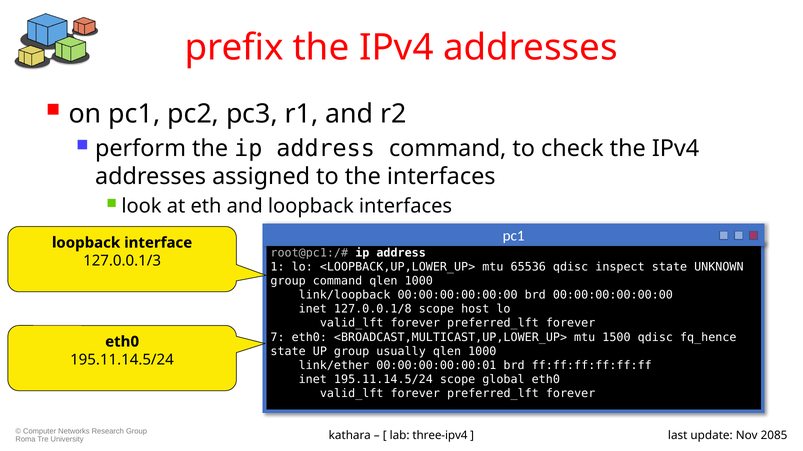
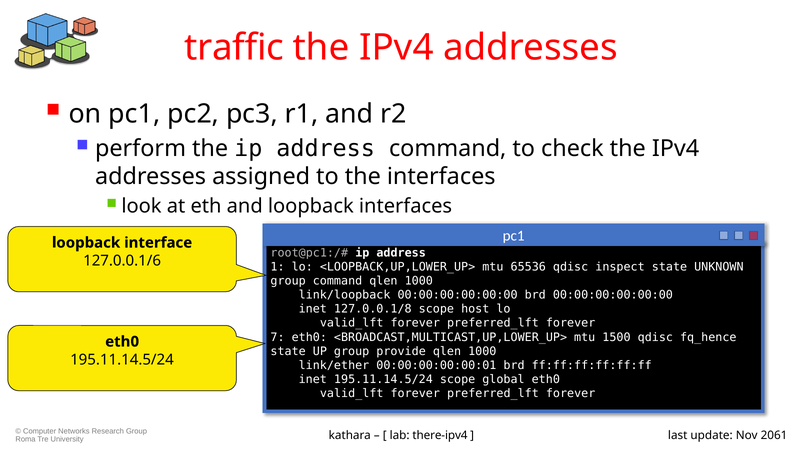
prefix: prefix -> traffic (234, 48)
127.0.0.1/3: 127.0.0.1/3 -> 127.0.0.1/6 (122, 261)
usually: usually -> provide (401, 352)
three-ipv4: three-ipv4 -> there-ipv4 (440, 436)
2085: 2085 -> 2061 (774, 436)
